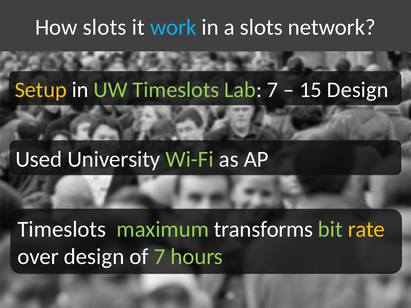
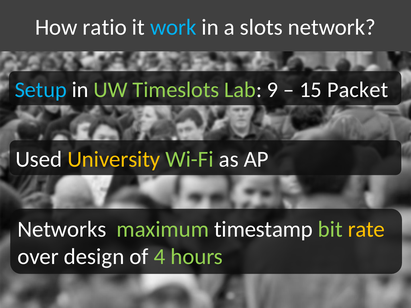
How slots: slots -> ratio (105, 27)
Setup colour: yellow -> light blue (41, 90)
Lab 7: 7 -> 9 (273, 90)
15 Design: Design -> Packet (358, 90)
University colour: white -> yellow (114, 159)
Timeslots: Timeslots -> Networks (62, 229)
transforms: transforms -> timestamp (263, 229)
of 7: 7 -> 4 (159, 257)
